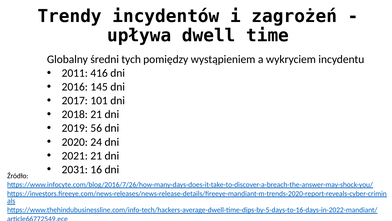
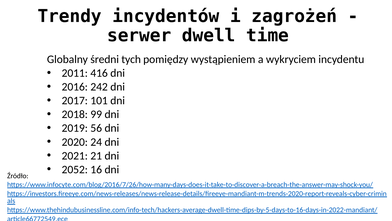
upływa: upływa -> serwer (139, 35)
145: 145 -> 242 (99, 87)
2018 21: 21 -> 99 (96, 114)
2031: 2031 -> 2052 (75, 169)
